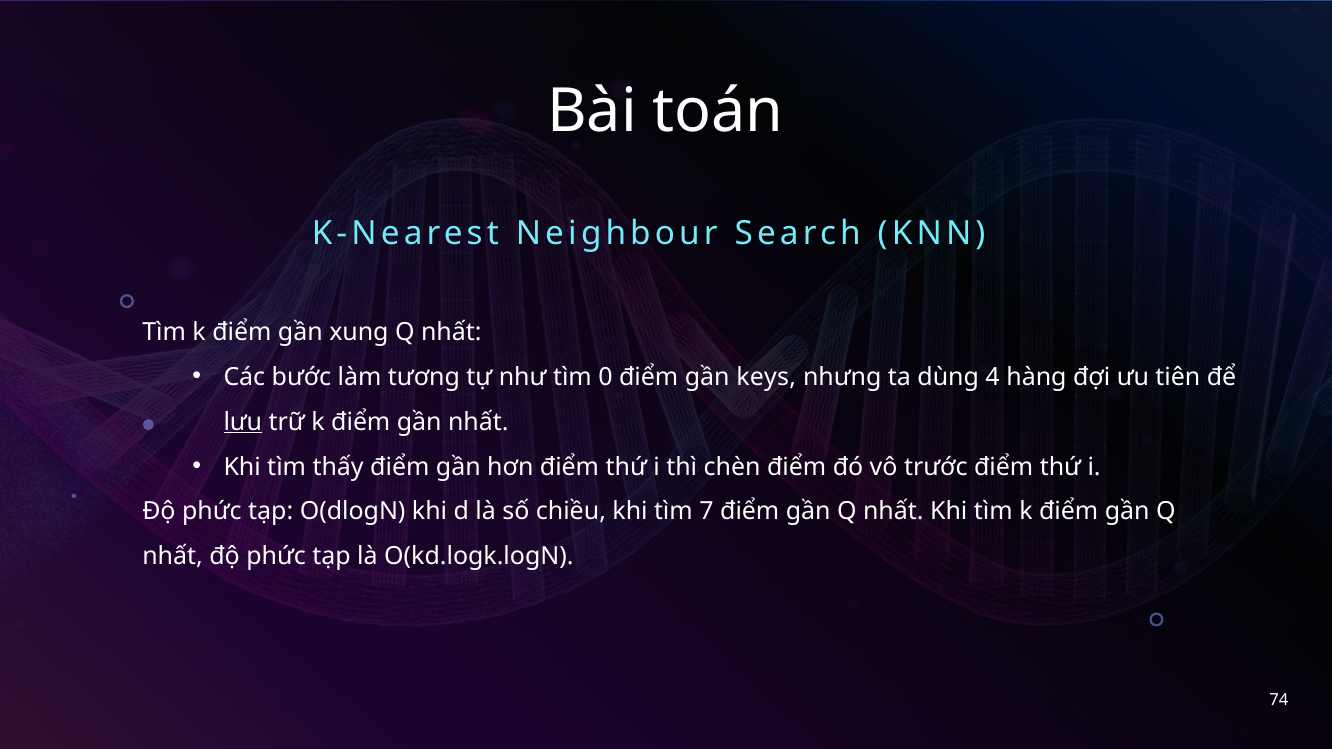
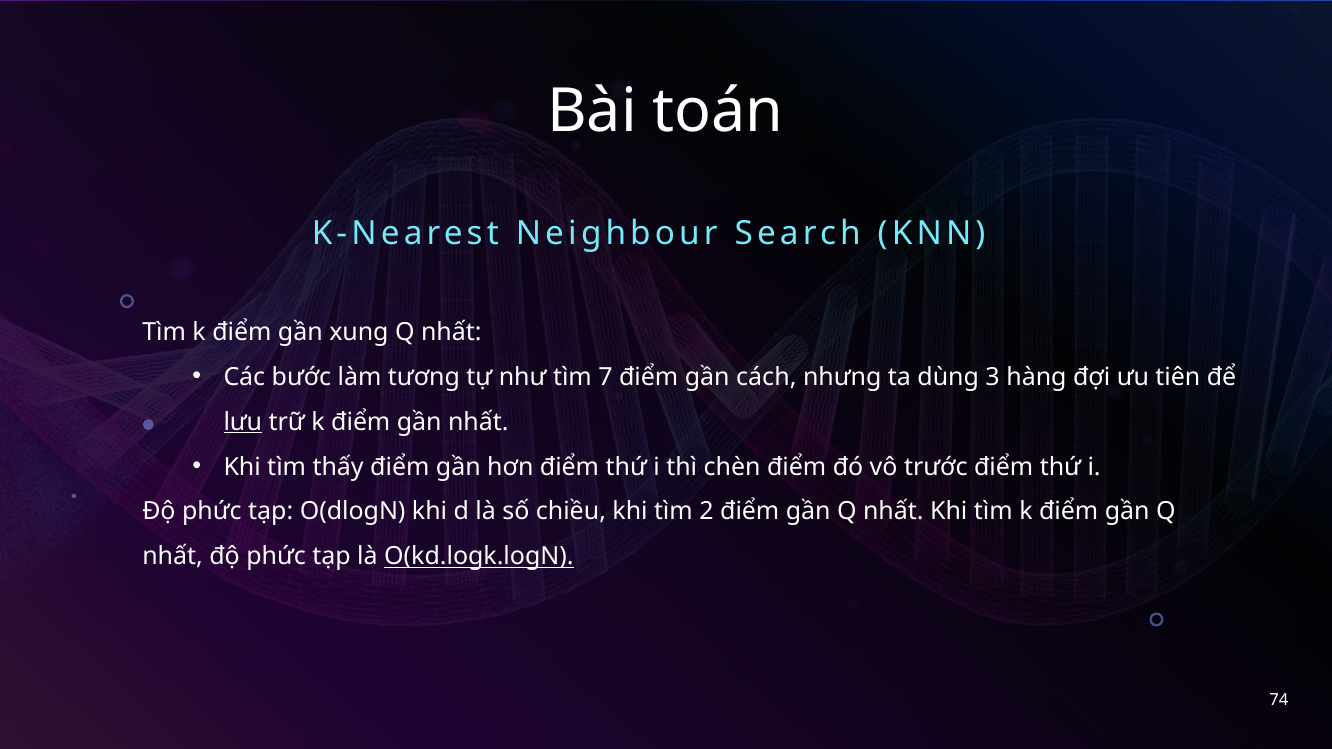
0: 0 -> 7 (605, 377)
keys: keys -> cách (766, 377)
4: 4 -> 3 (993, 377)
7: 7 -> 2 (706, 512)
O(kd.logk.logN underline: none -> present (479, 557)
